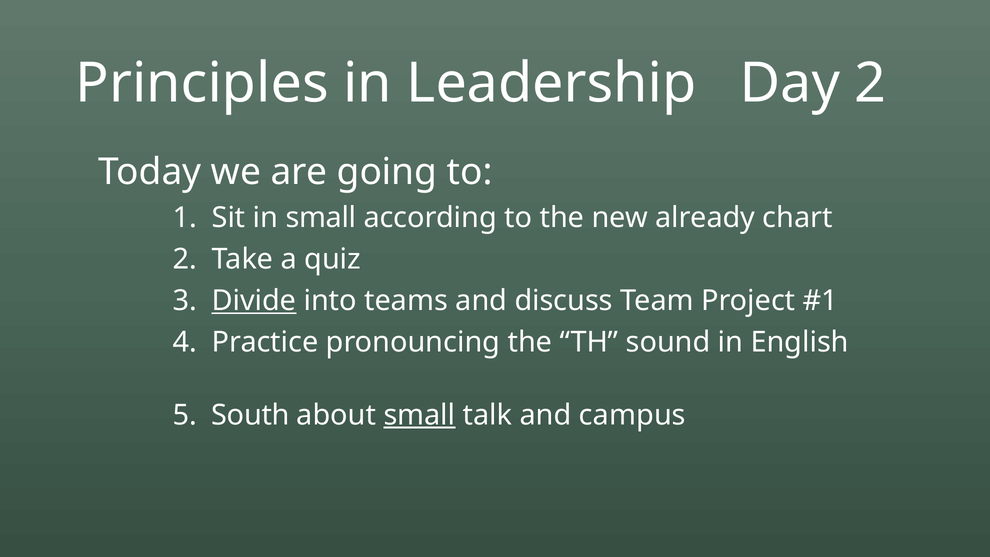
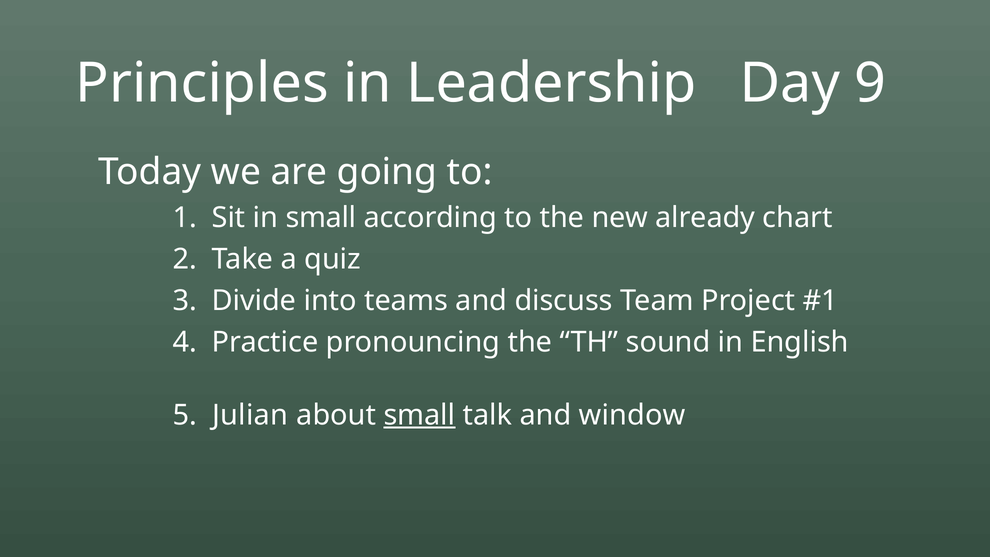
Day 2: 2 -> 9 (870, 83)
Divide underline: present -> none (254, 301)
South: South -> Julian (250, 415)
campus: campus -> window (632, 415)
